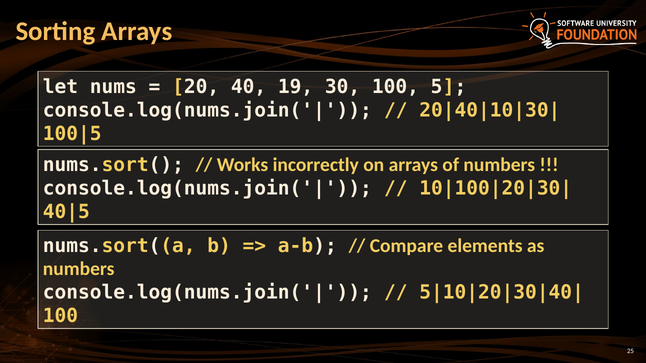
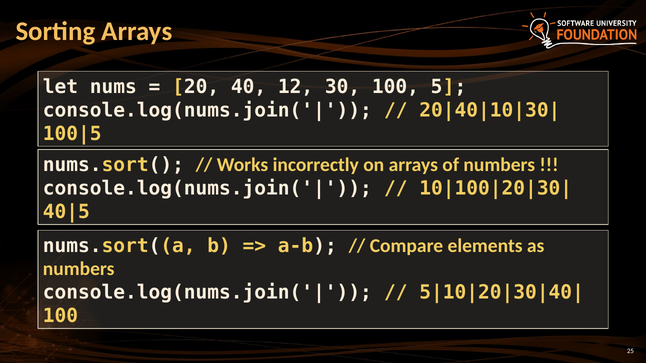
19: 19 -> 12 (296, 87)
